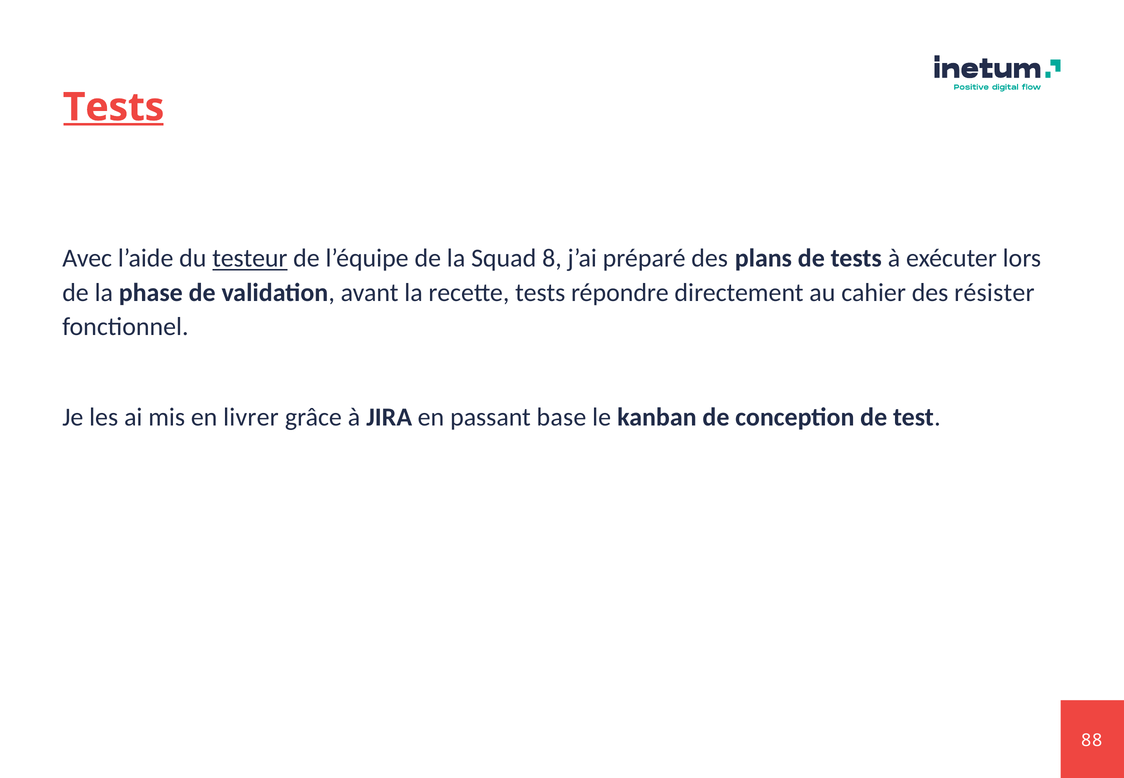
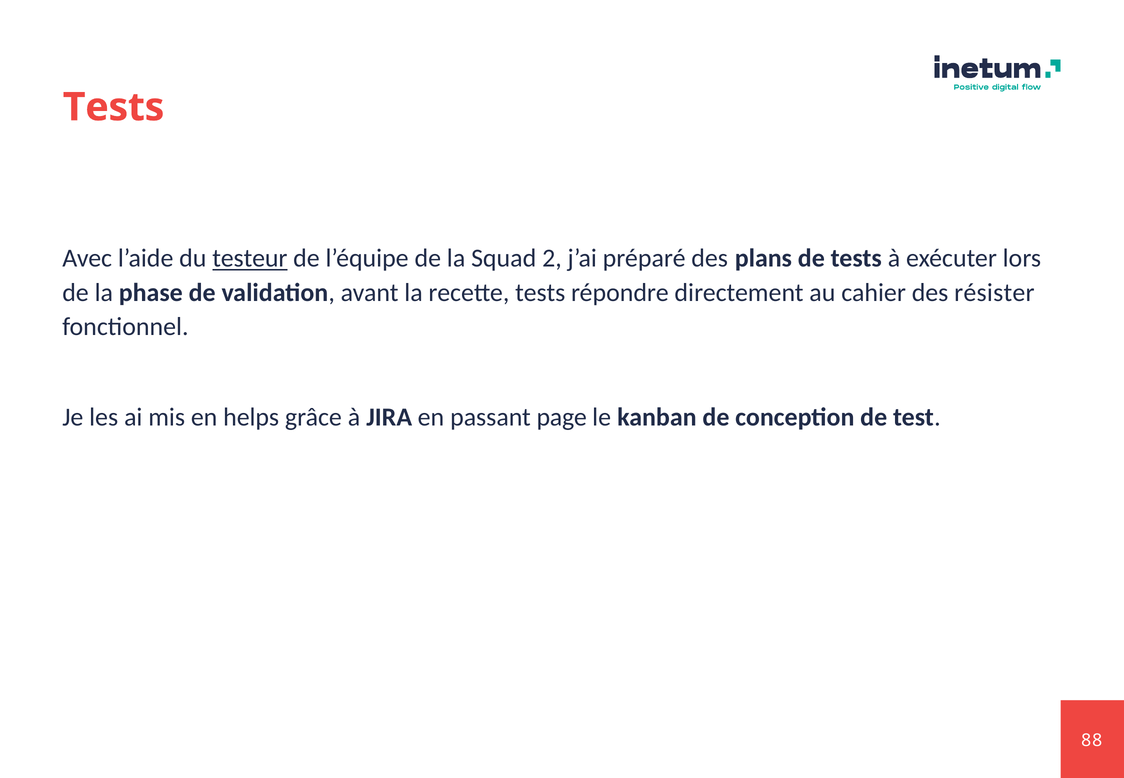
Tests underline: present -> none (114, 107)
8: 8 -> 2 (552, 258)
livrer: livrer -> helps (251, 417)
base: base -> page (562, 417)
